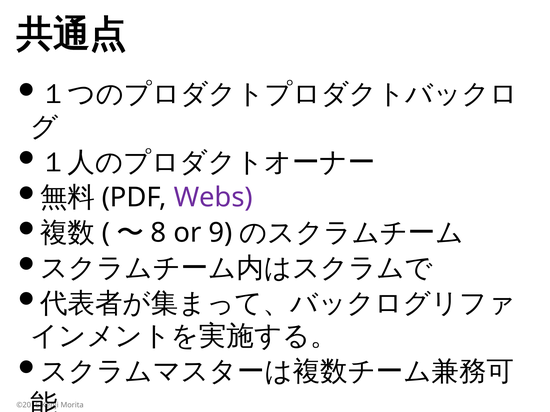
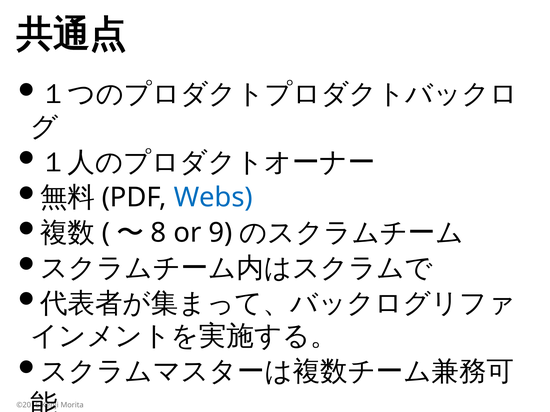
Webs colour: purple -> blue (213, 198)
